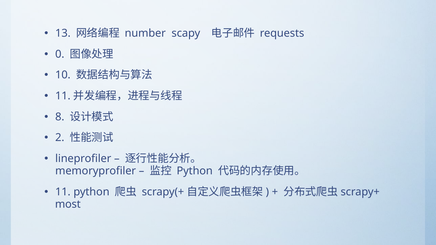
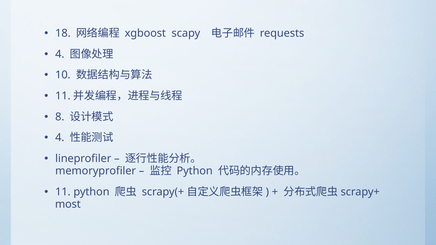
13: 13 -> 18 (63, 33)
number: number -> xgboost (145, 33)
0: 0 -> 4 (60, 54)
2: 2 -> 4 (60, 138)
